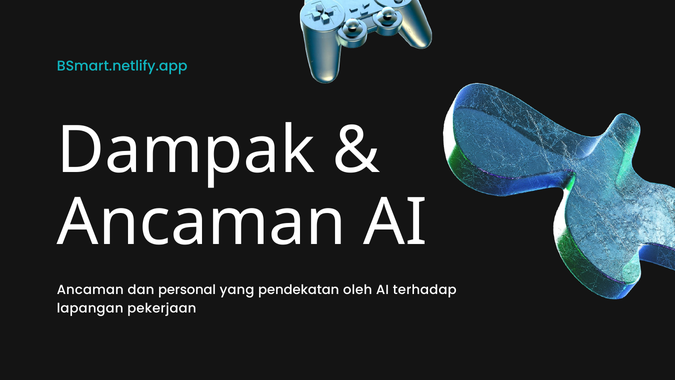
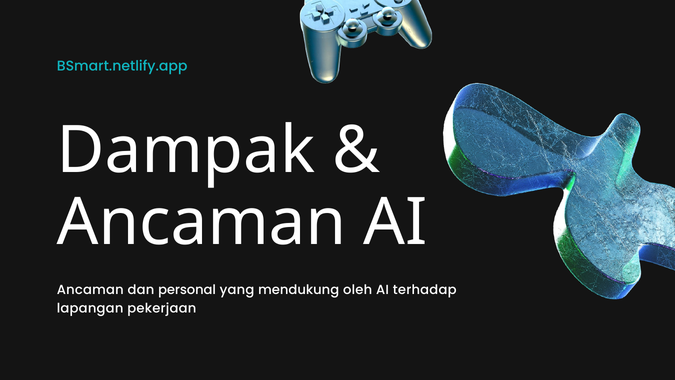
pendekatan: pendekatan -> mendukung (299, 290)
